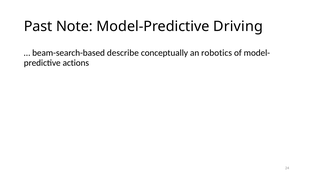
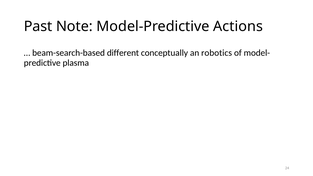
Driving: Driving -> Actions (238, 26)
describe: describe -> different (123, 53)
actions: actions -> plasma (76, 63)
